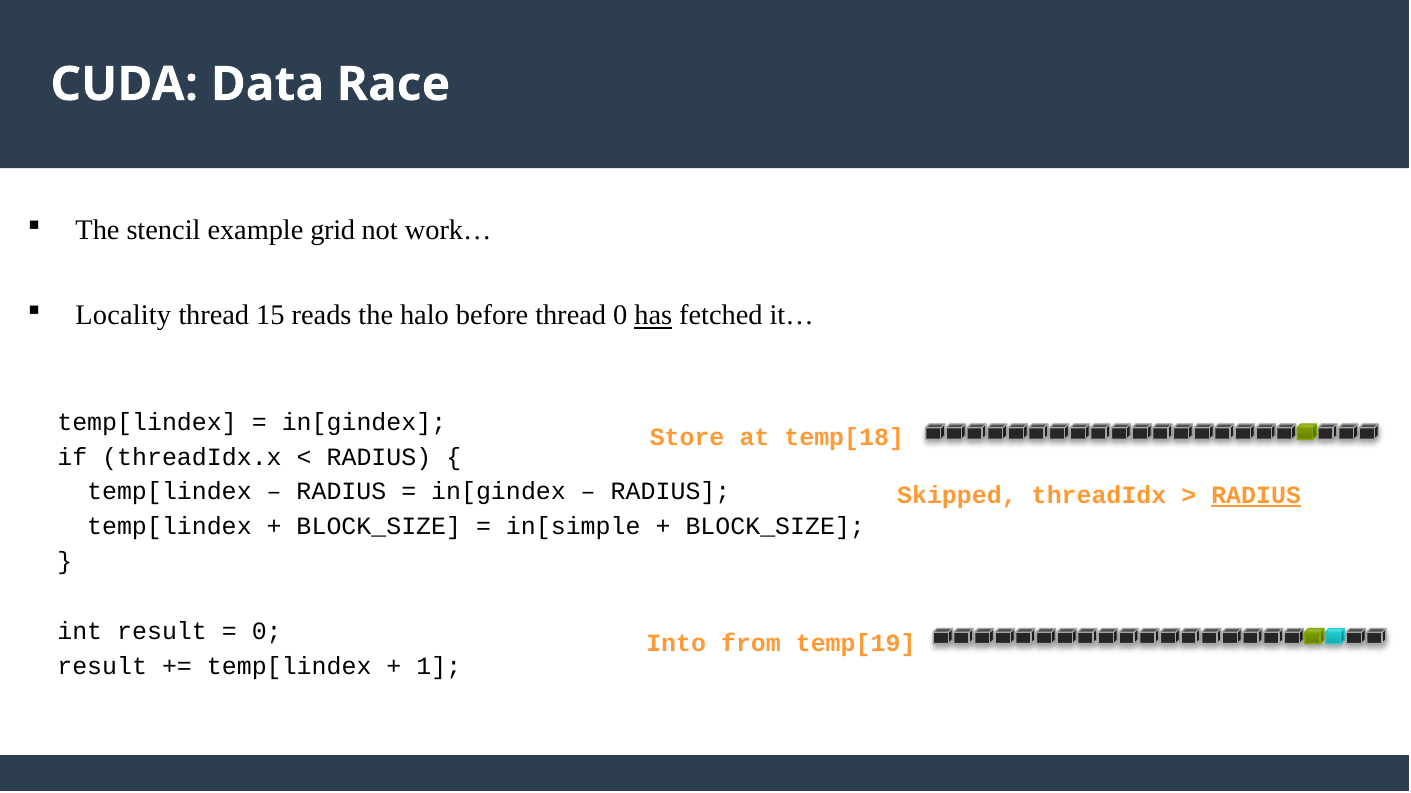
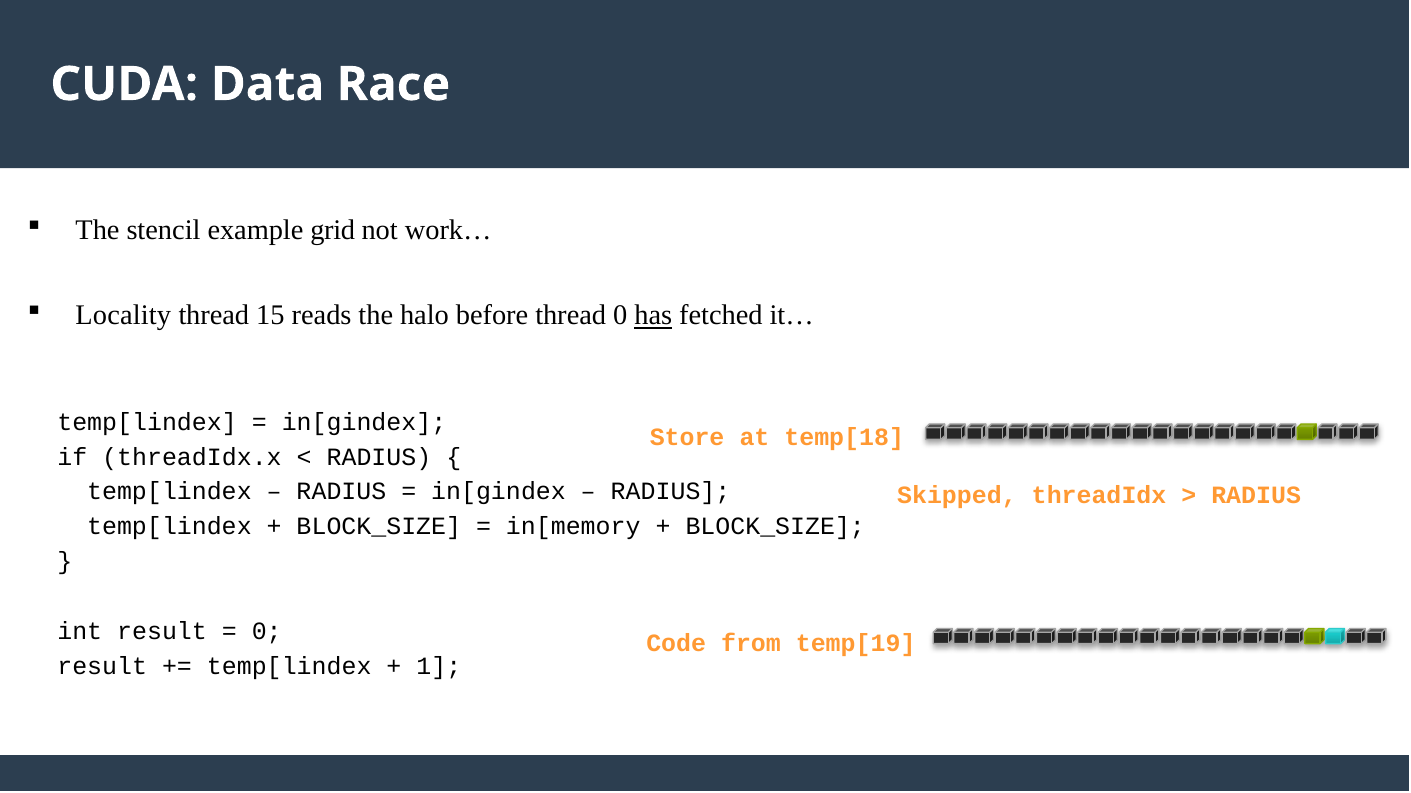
RADIUS underline: present -> none (1256, 496)
in[simple: in[simple -> in[memory (573, 527)
Into: Into -> Code (676, 644)
